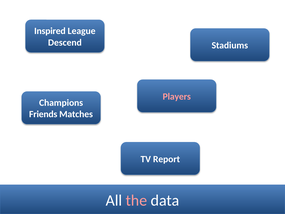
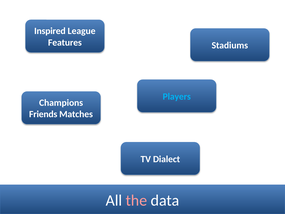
Descend: Descend -> Features (65, 42)
Players colour: pink -> light blue (177, 96)
Report: Report -> Dialect (167, 159)
